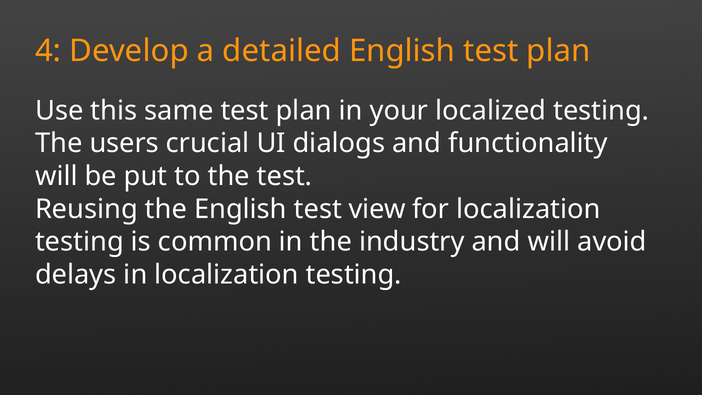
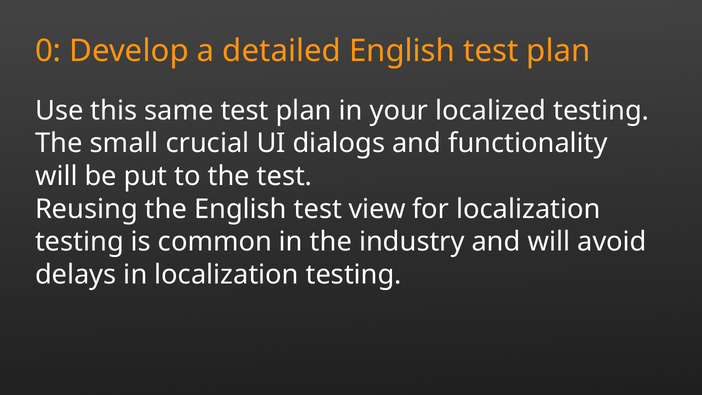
4: 4 -> 0 (48, 51)
users: users -> small (124, 143)
